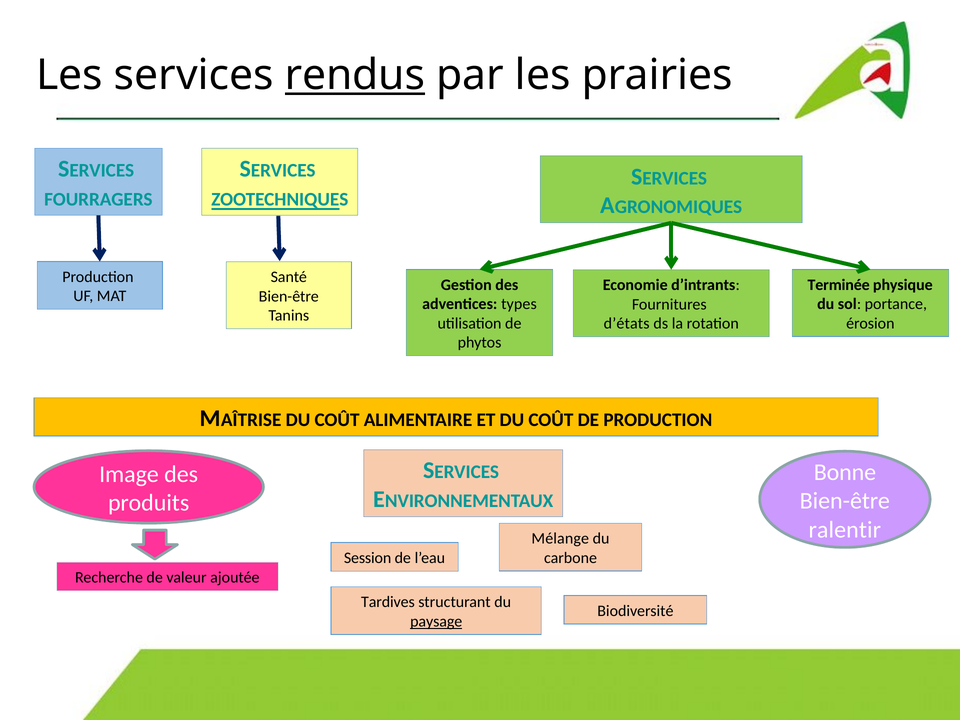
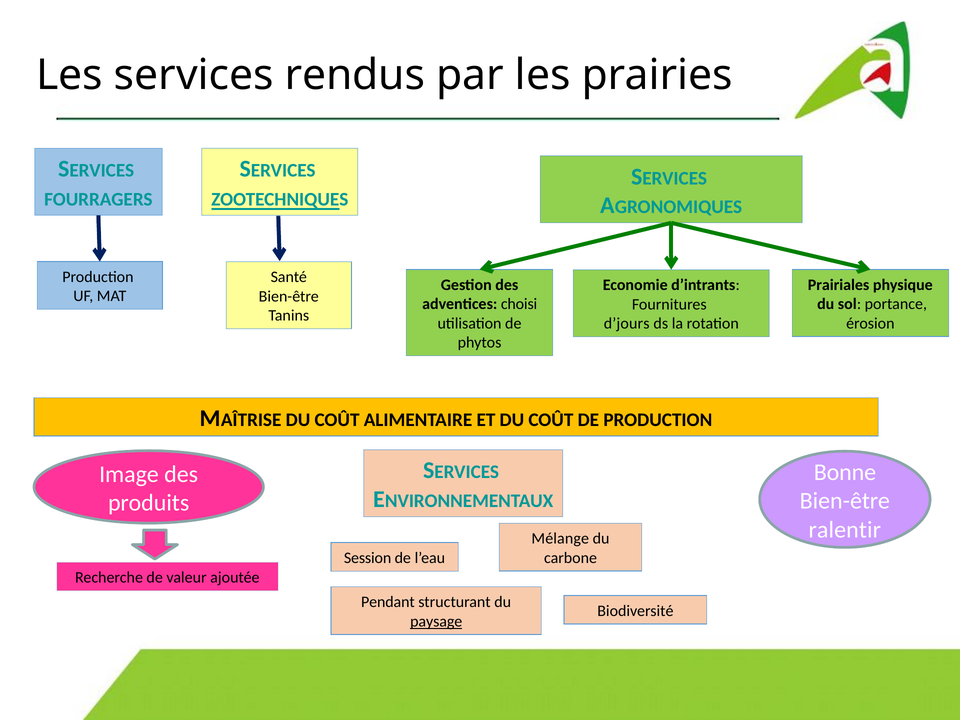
rendus underline: present -> none (355, 75)
Terminée: Terminée -> Prairiales (839, 285)
types: types -> choisi (519, 304)
d’états: d’états -> d’jours (627, 323)
Tardives: Tardives -> Pendant (388, 602)
